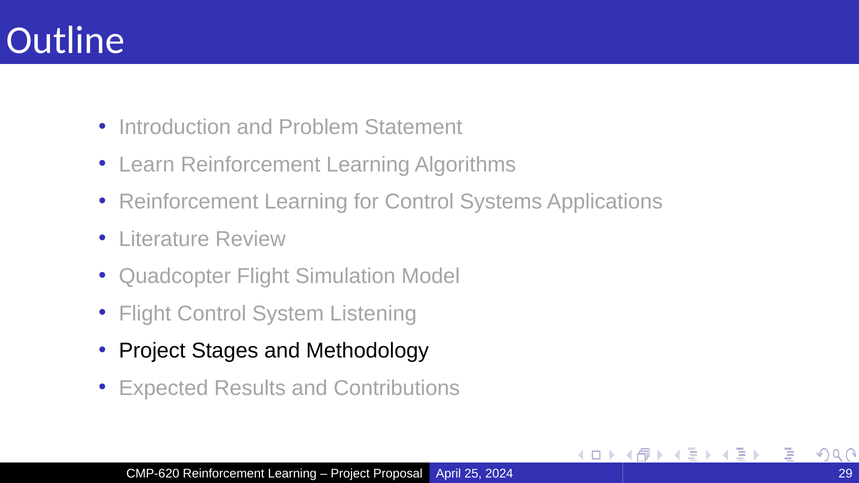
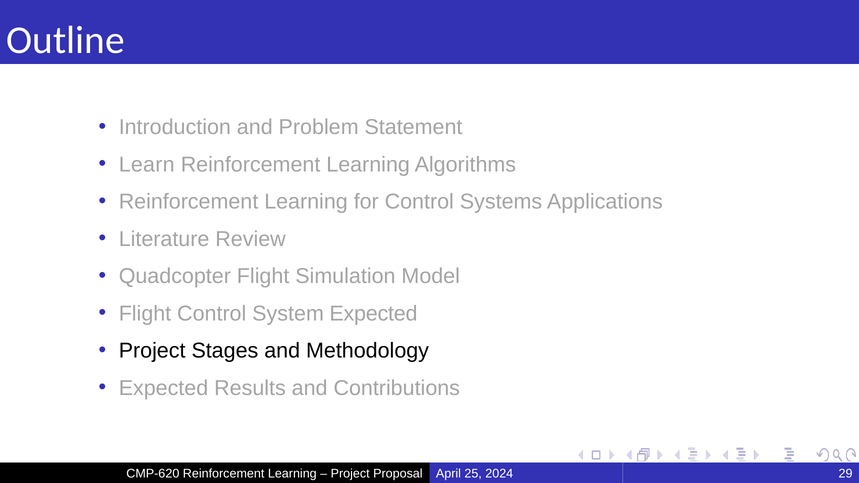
System Listening: Listening -> Expected (373, 314)
